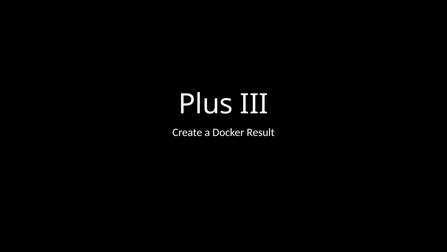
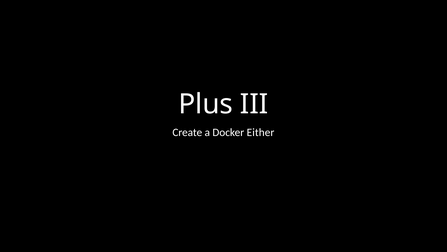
Result: Result -> Either (261, 132)
